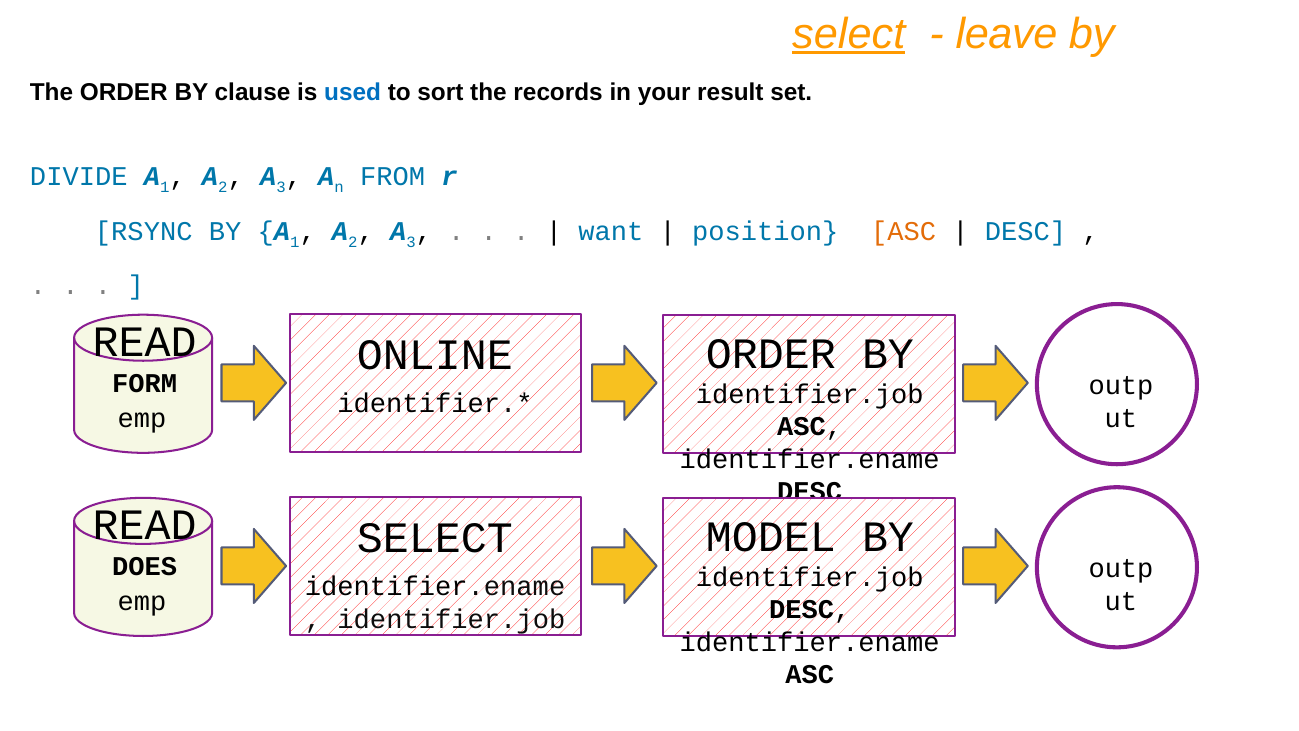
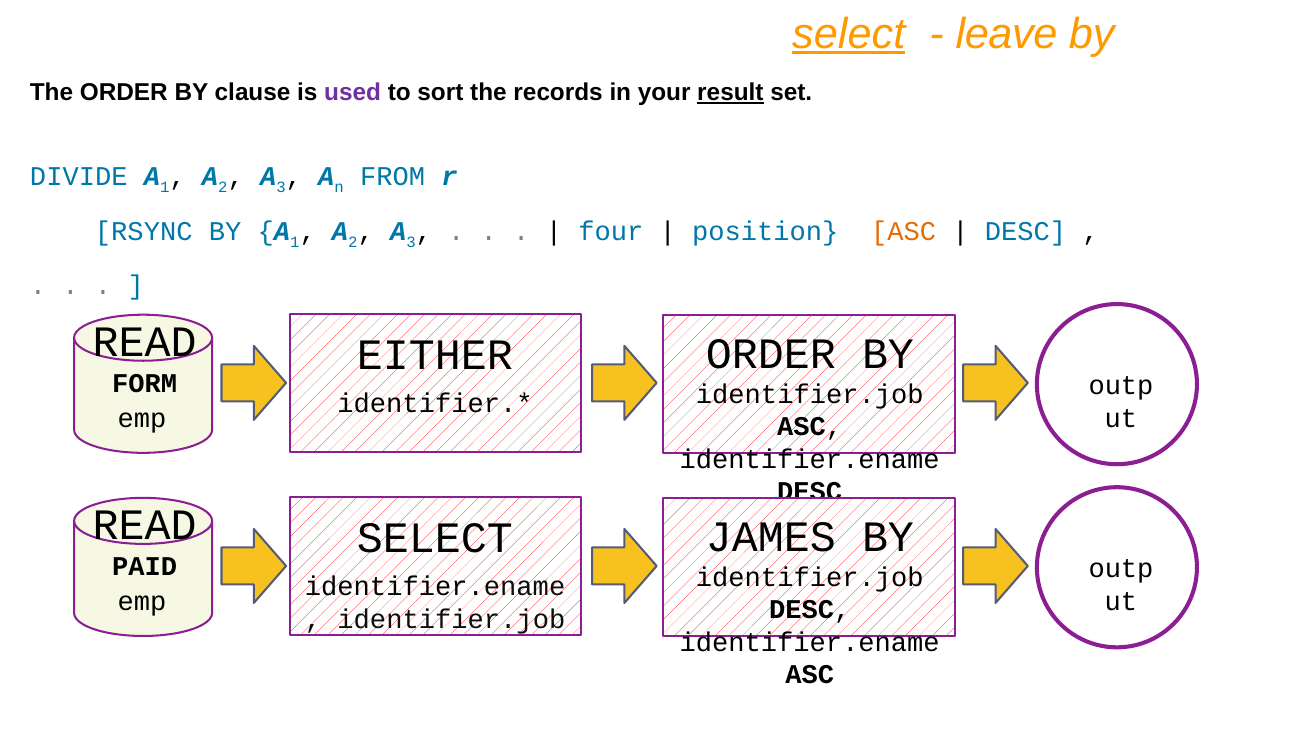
used colour: blue -> purple (353, 93)
result underline: none -> present (730, 93)
want: want -> four (611, 232)
ONLINE: ONLINE -> EITHER (435, 355)
MODEL: MODEL -> JAMES (771, 537)
DOES: DOES -> PAID (145, 566)
